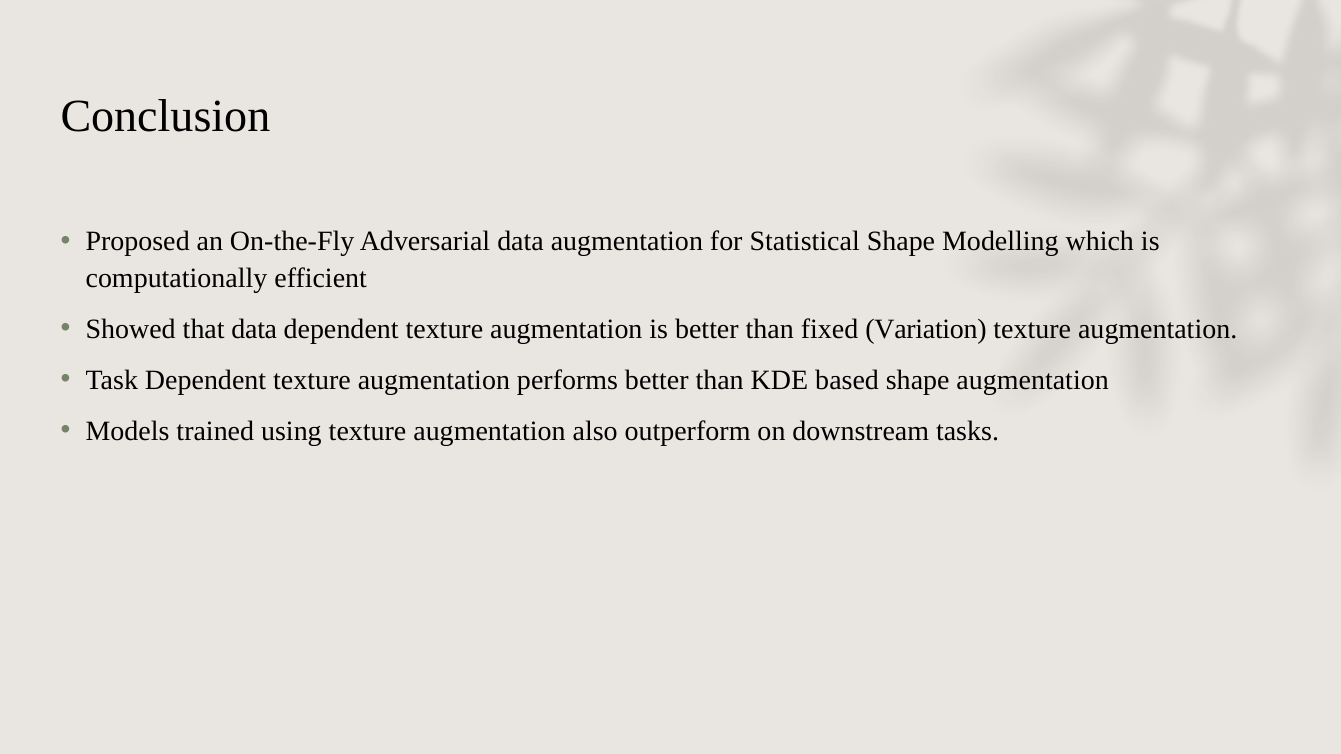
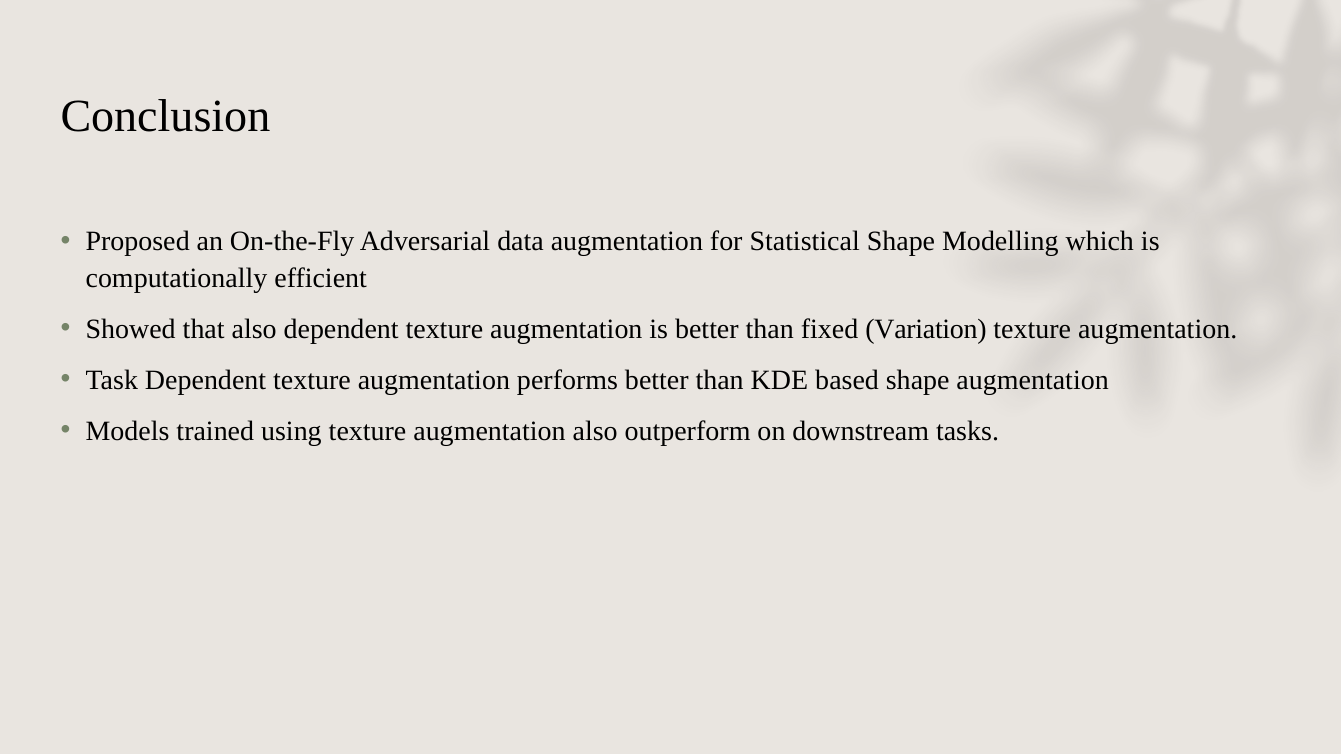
that data: data -> also (254, 329)
